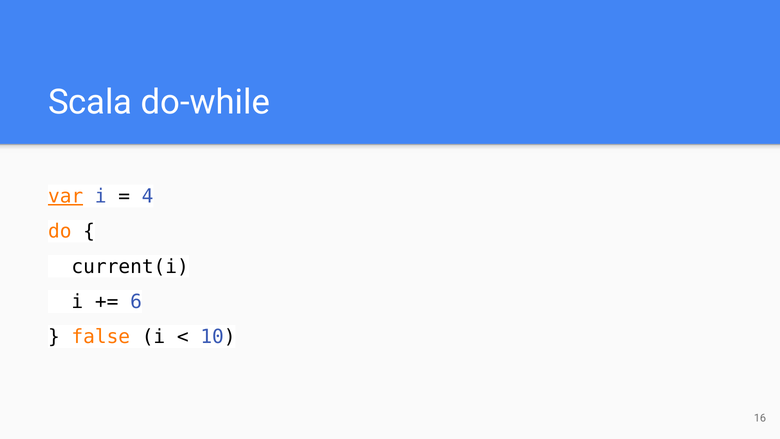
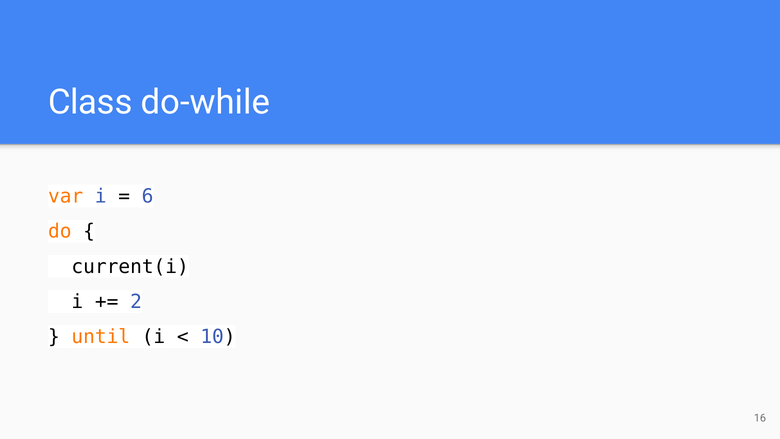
Scala: Scala -> Class (90, 102)
var underline: present -> none (66, 196)
4: 4 -> 6 (148, 196)
6: 6 -> 2 (136, 302)
false: false -> until (101, 337)
